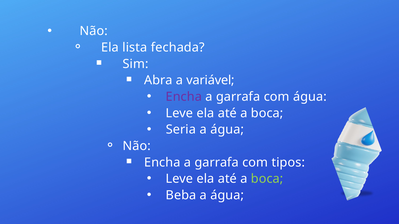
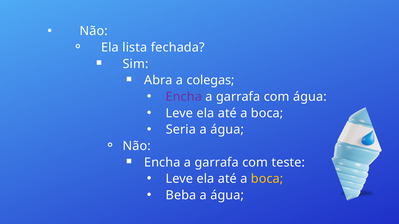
variável: variável -> colegas (210, 80)
tipos: tipos -> teste (288, 163)
boca colour: light green -> yellow (267, 179)
